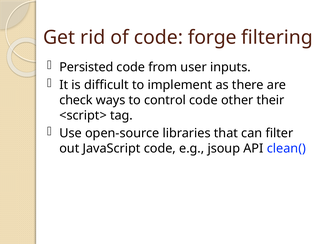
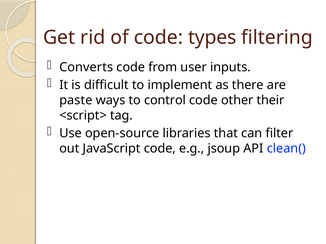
forge: forge -> types (212, 37)
Persisted: Persisted -> Converts (86, 67)
check: check -> paste (76, 100)
